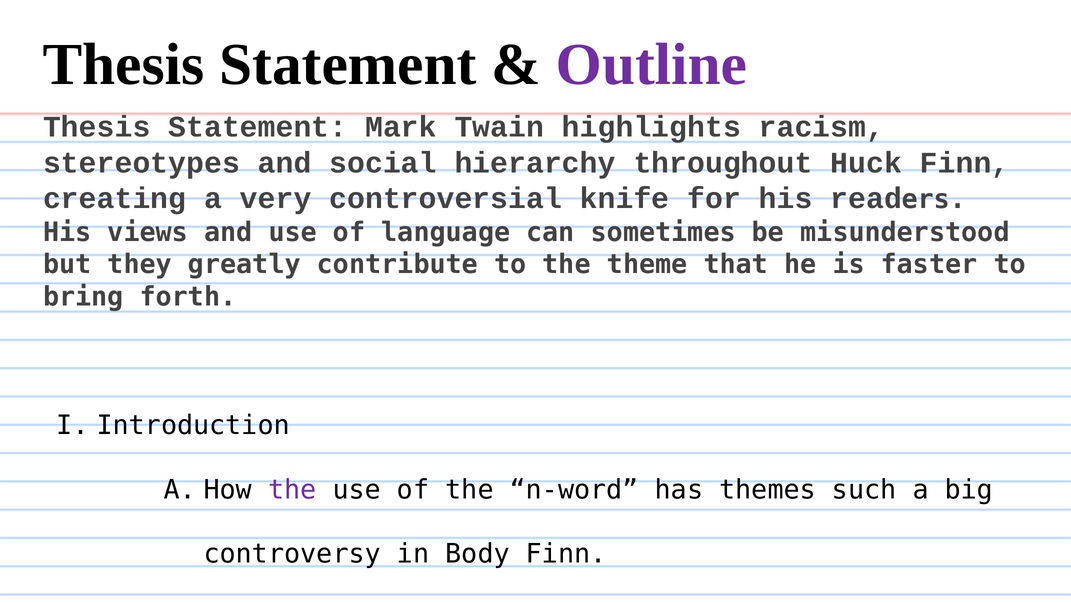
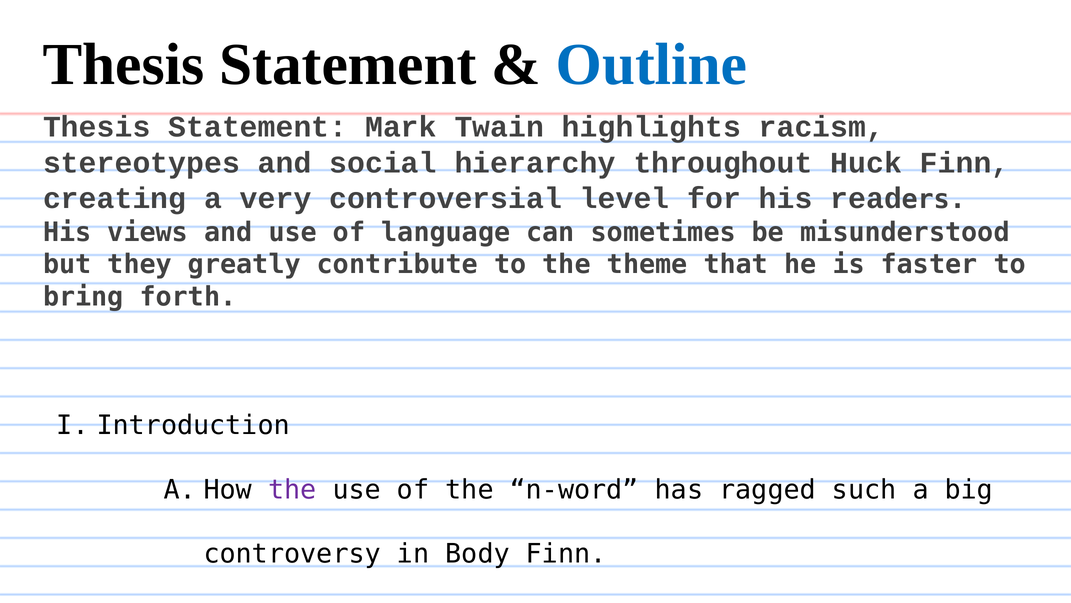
Outline colour: purple -> blue (652, 64)
knife: knife -> level (625, 198)
themes: themes -> ragged (768, 489)
